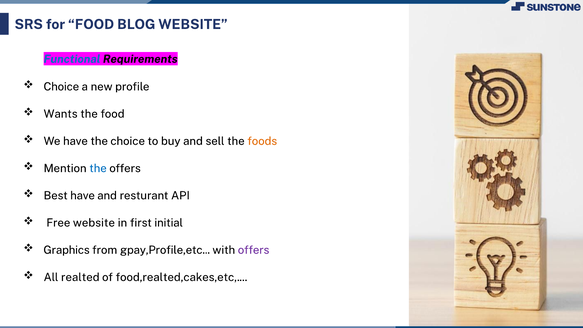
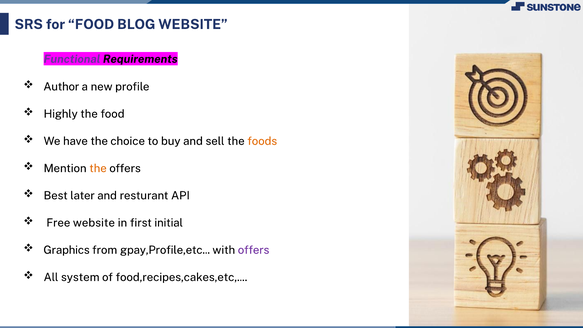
Functional colour: blue -> purple (72, 59)
Choice: Choice -> Author (61, 87)
Wants: Wants -> Highly (61, 114)
the colour: blue -> orange (98, 168)
Best have: have -> later (83, 196)
realted: realted -> system (80, 277)
food,realted,cakes,etc: food,realted,cakes,etc -> food,recipes,cakes,etc (181, 277)
